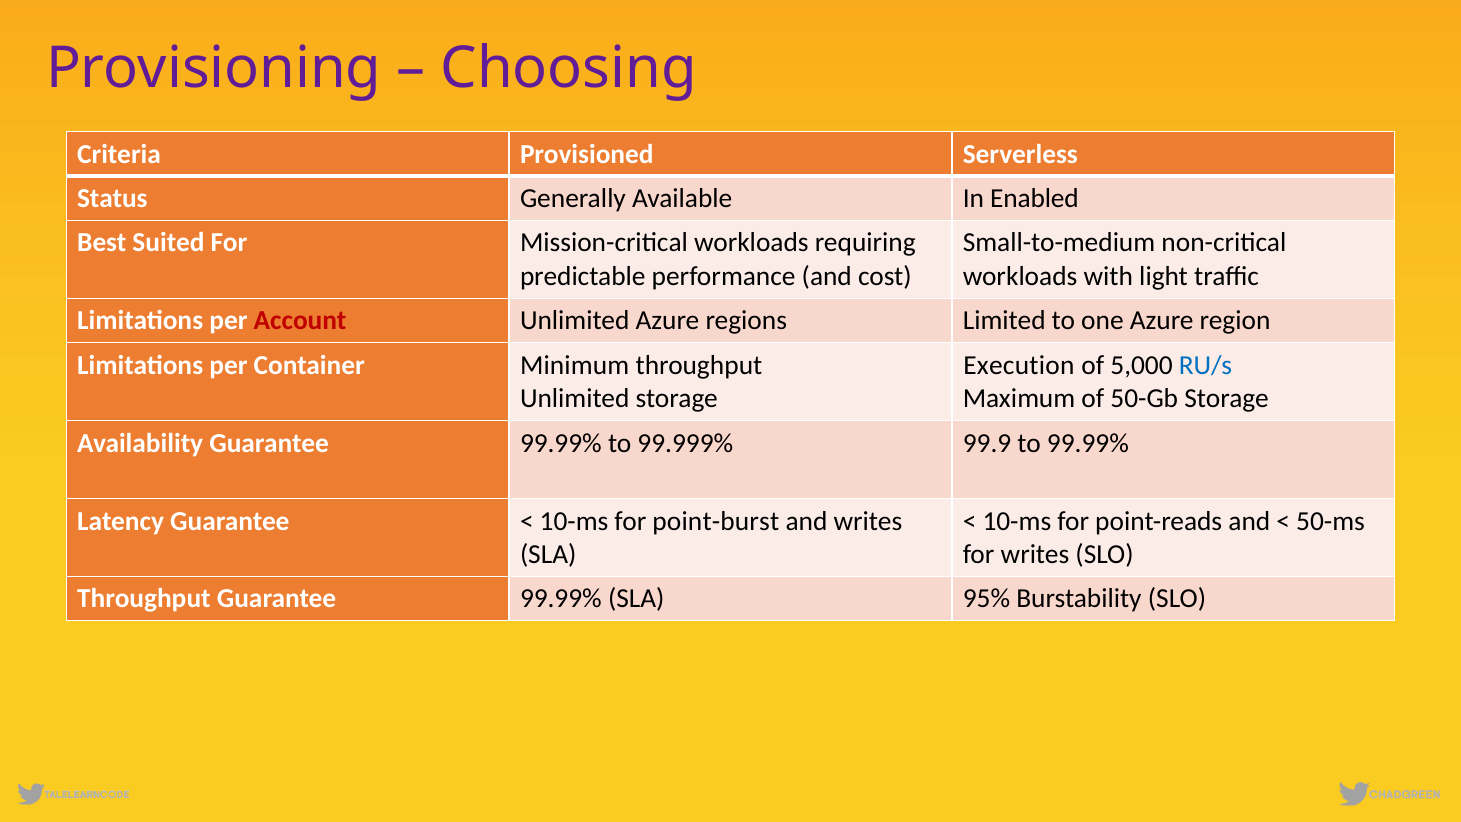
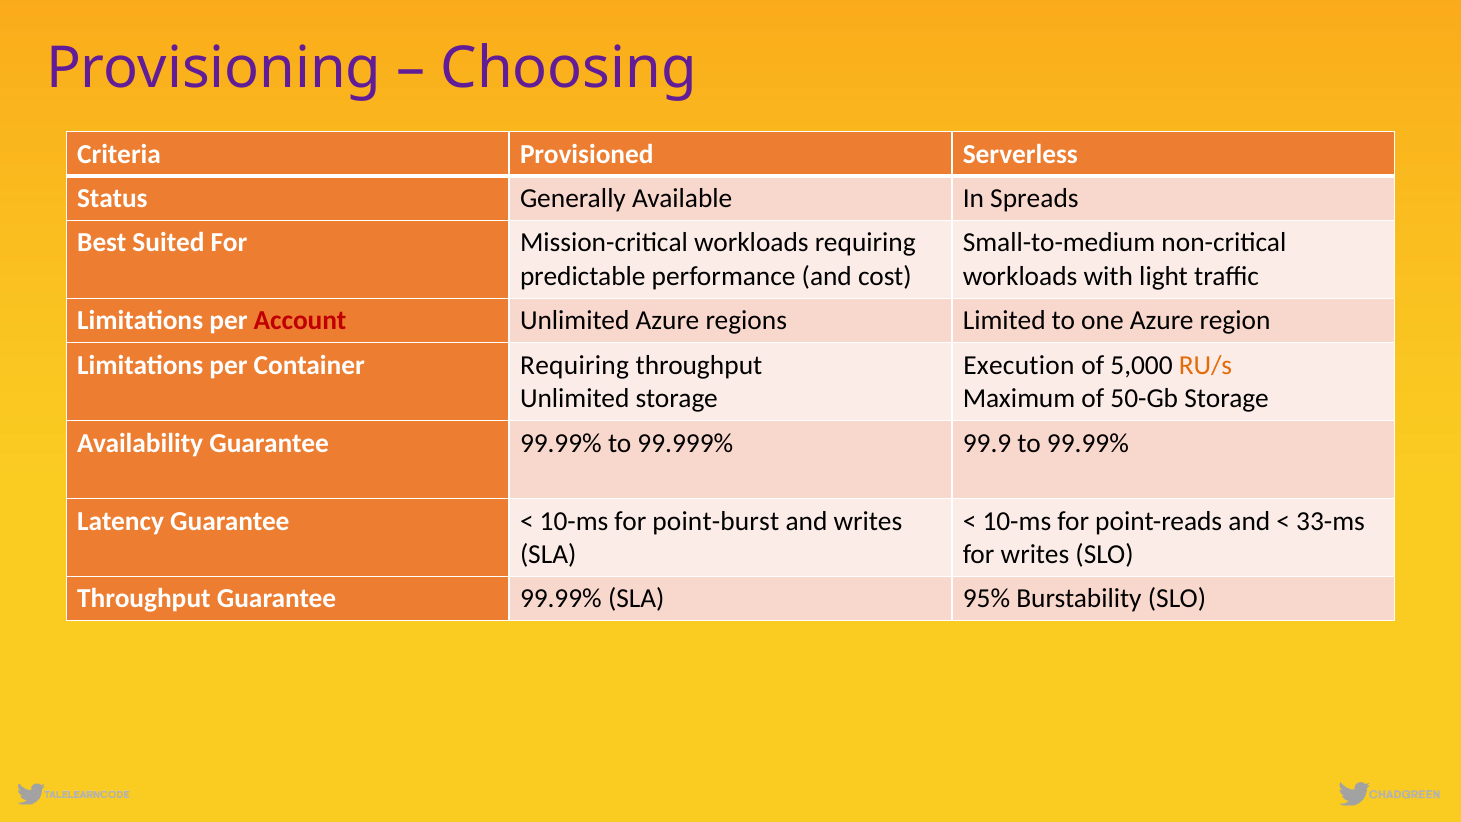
Enabled: Enabled -> Spreads (1034, 198)
Container Minimum: Minimum -> Requiring (575, 365)
RU/s colour: blue -> orange (1206, 365)
50-ms: 50-ms -> 33-ms (1331, 521)
